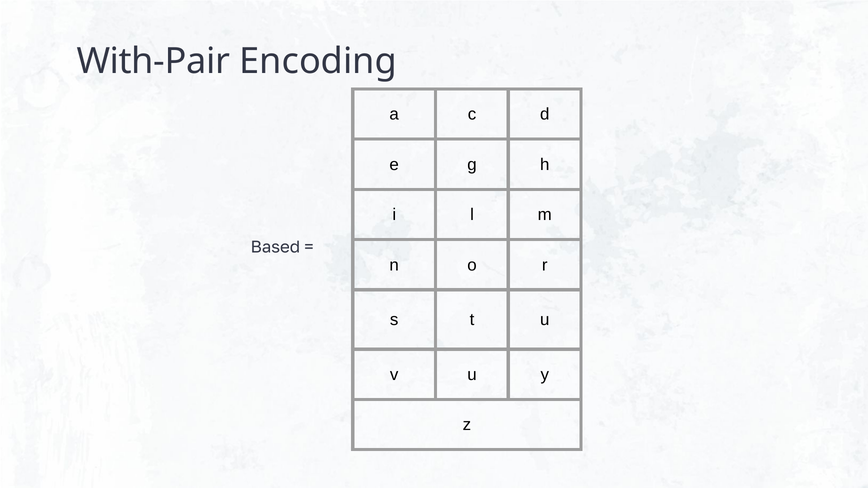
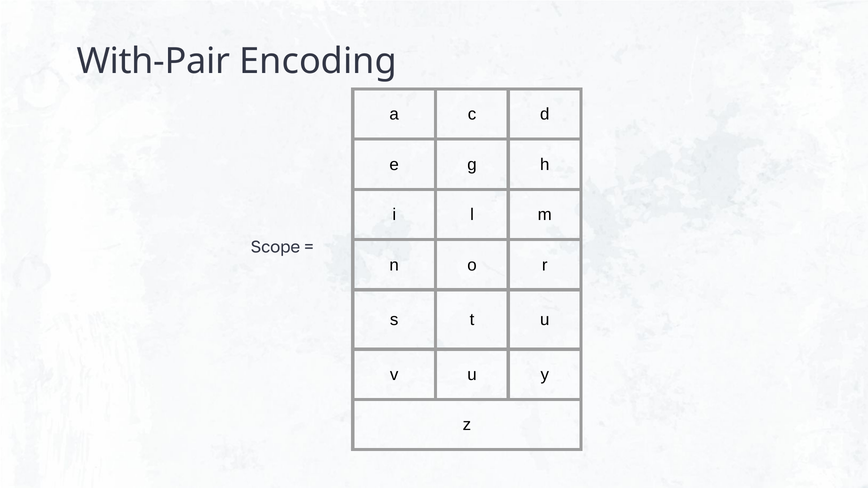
Based: Based -> Scope (275, 247)
